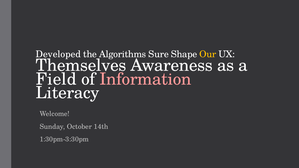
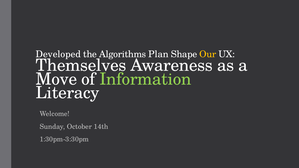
Sure: Sure -> Plan (158, 54)
Field: Field -> Move (56, 79)
Information colour: pink -> light green (145, 79)
